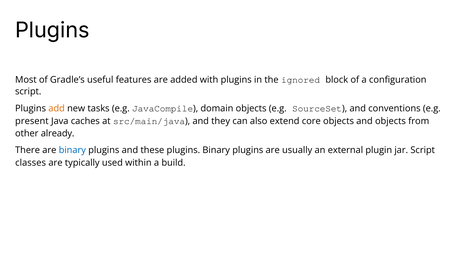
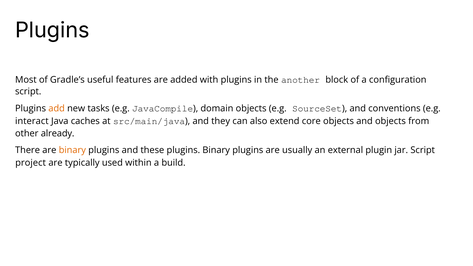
ignored: ignored -> another (301, 80)
present: present -> interact (32, 121)
binary colour: blue -> orange (72, 150)
classes: classes -> project (31, 163)
